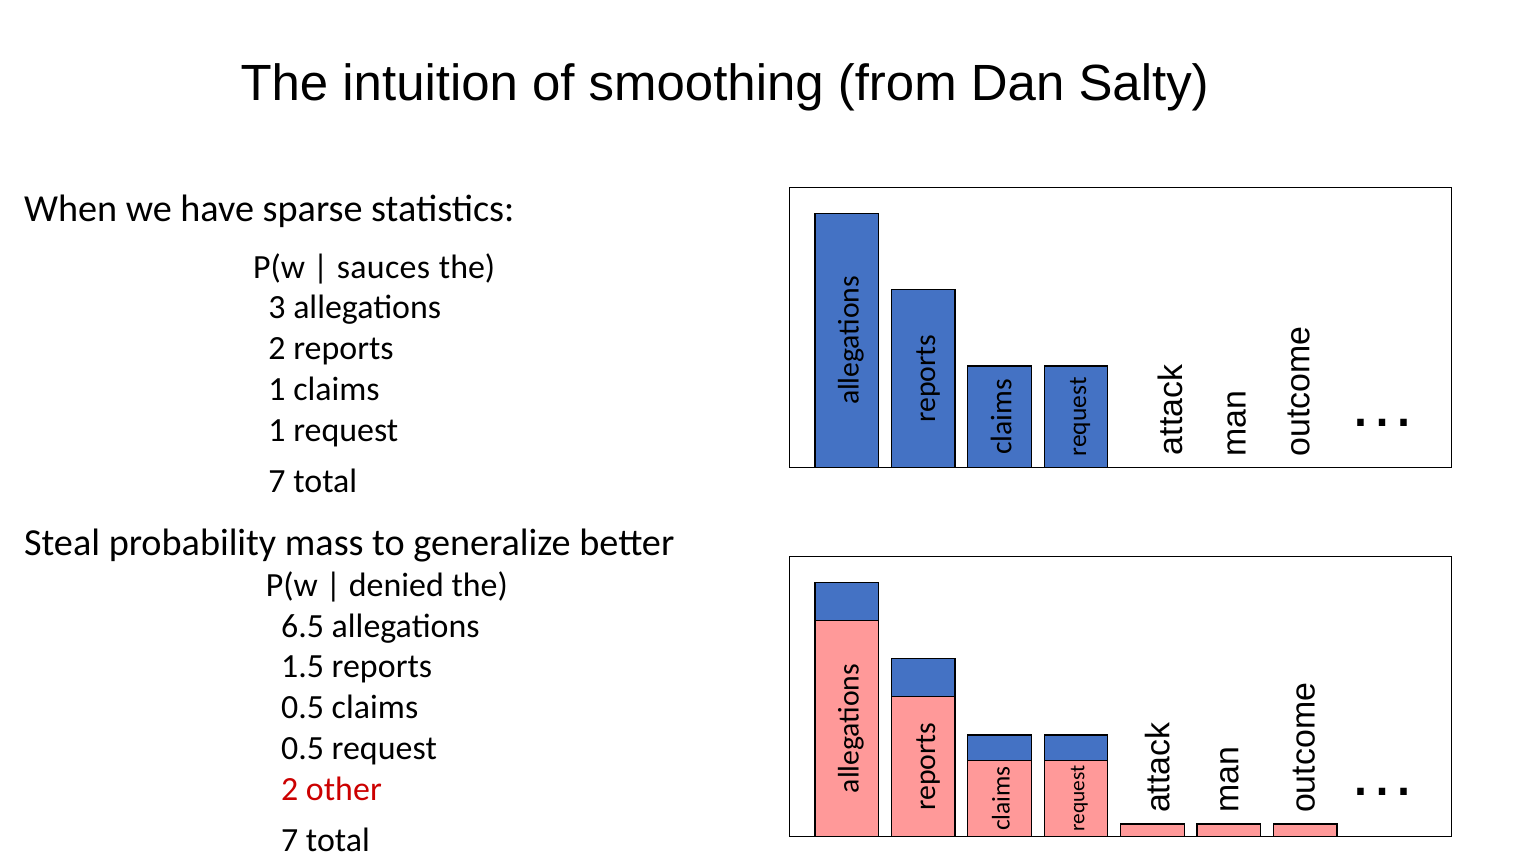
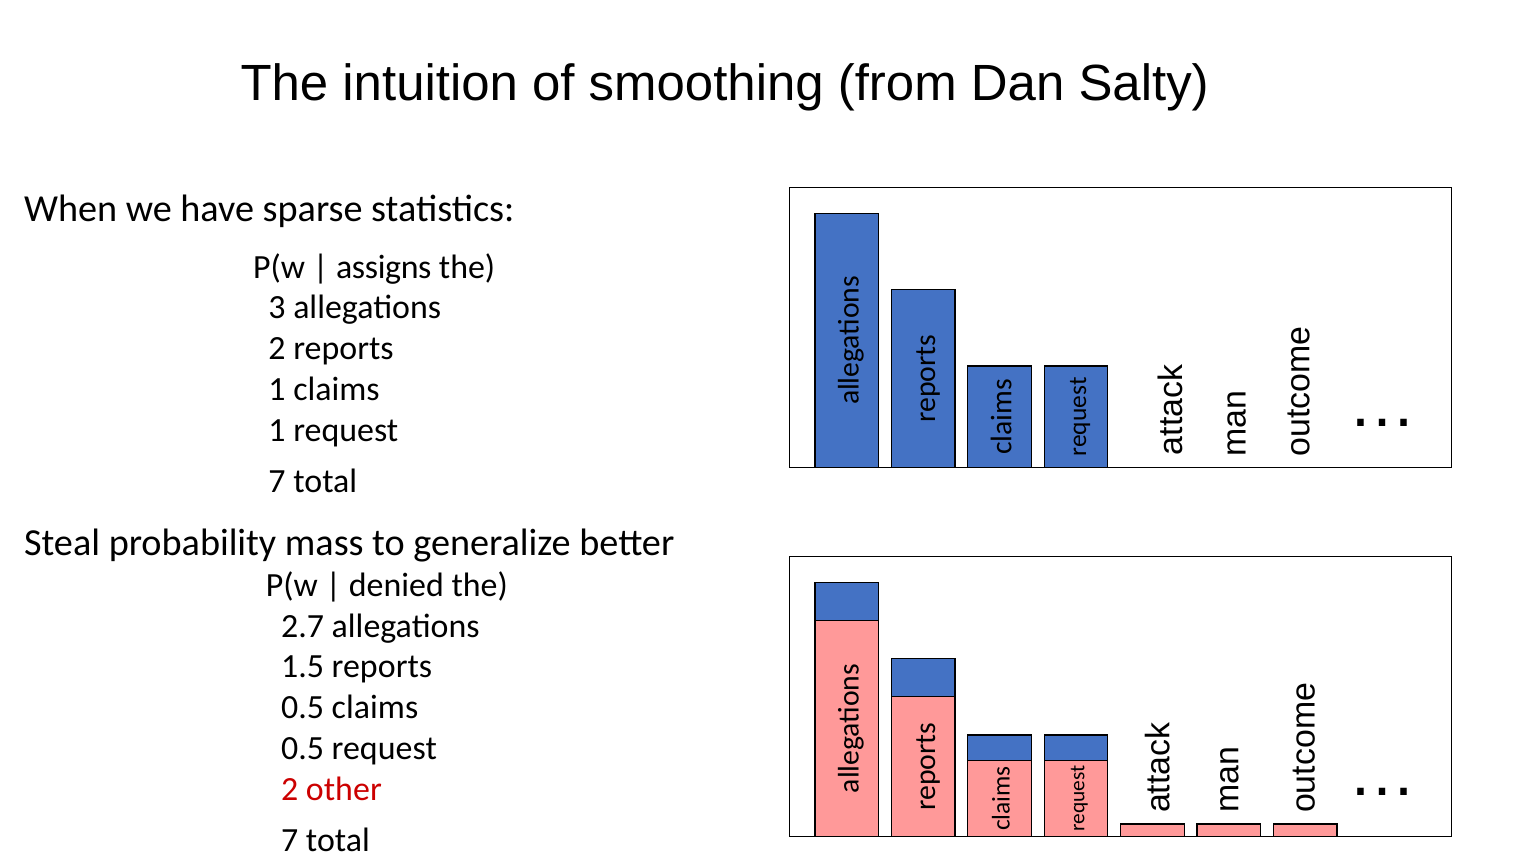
sauces: sauces -> assigns (384, 267)
6.5: 6.5 -> 2.7 (303, 626)
